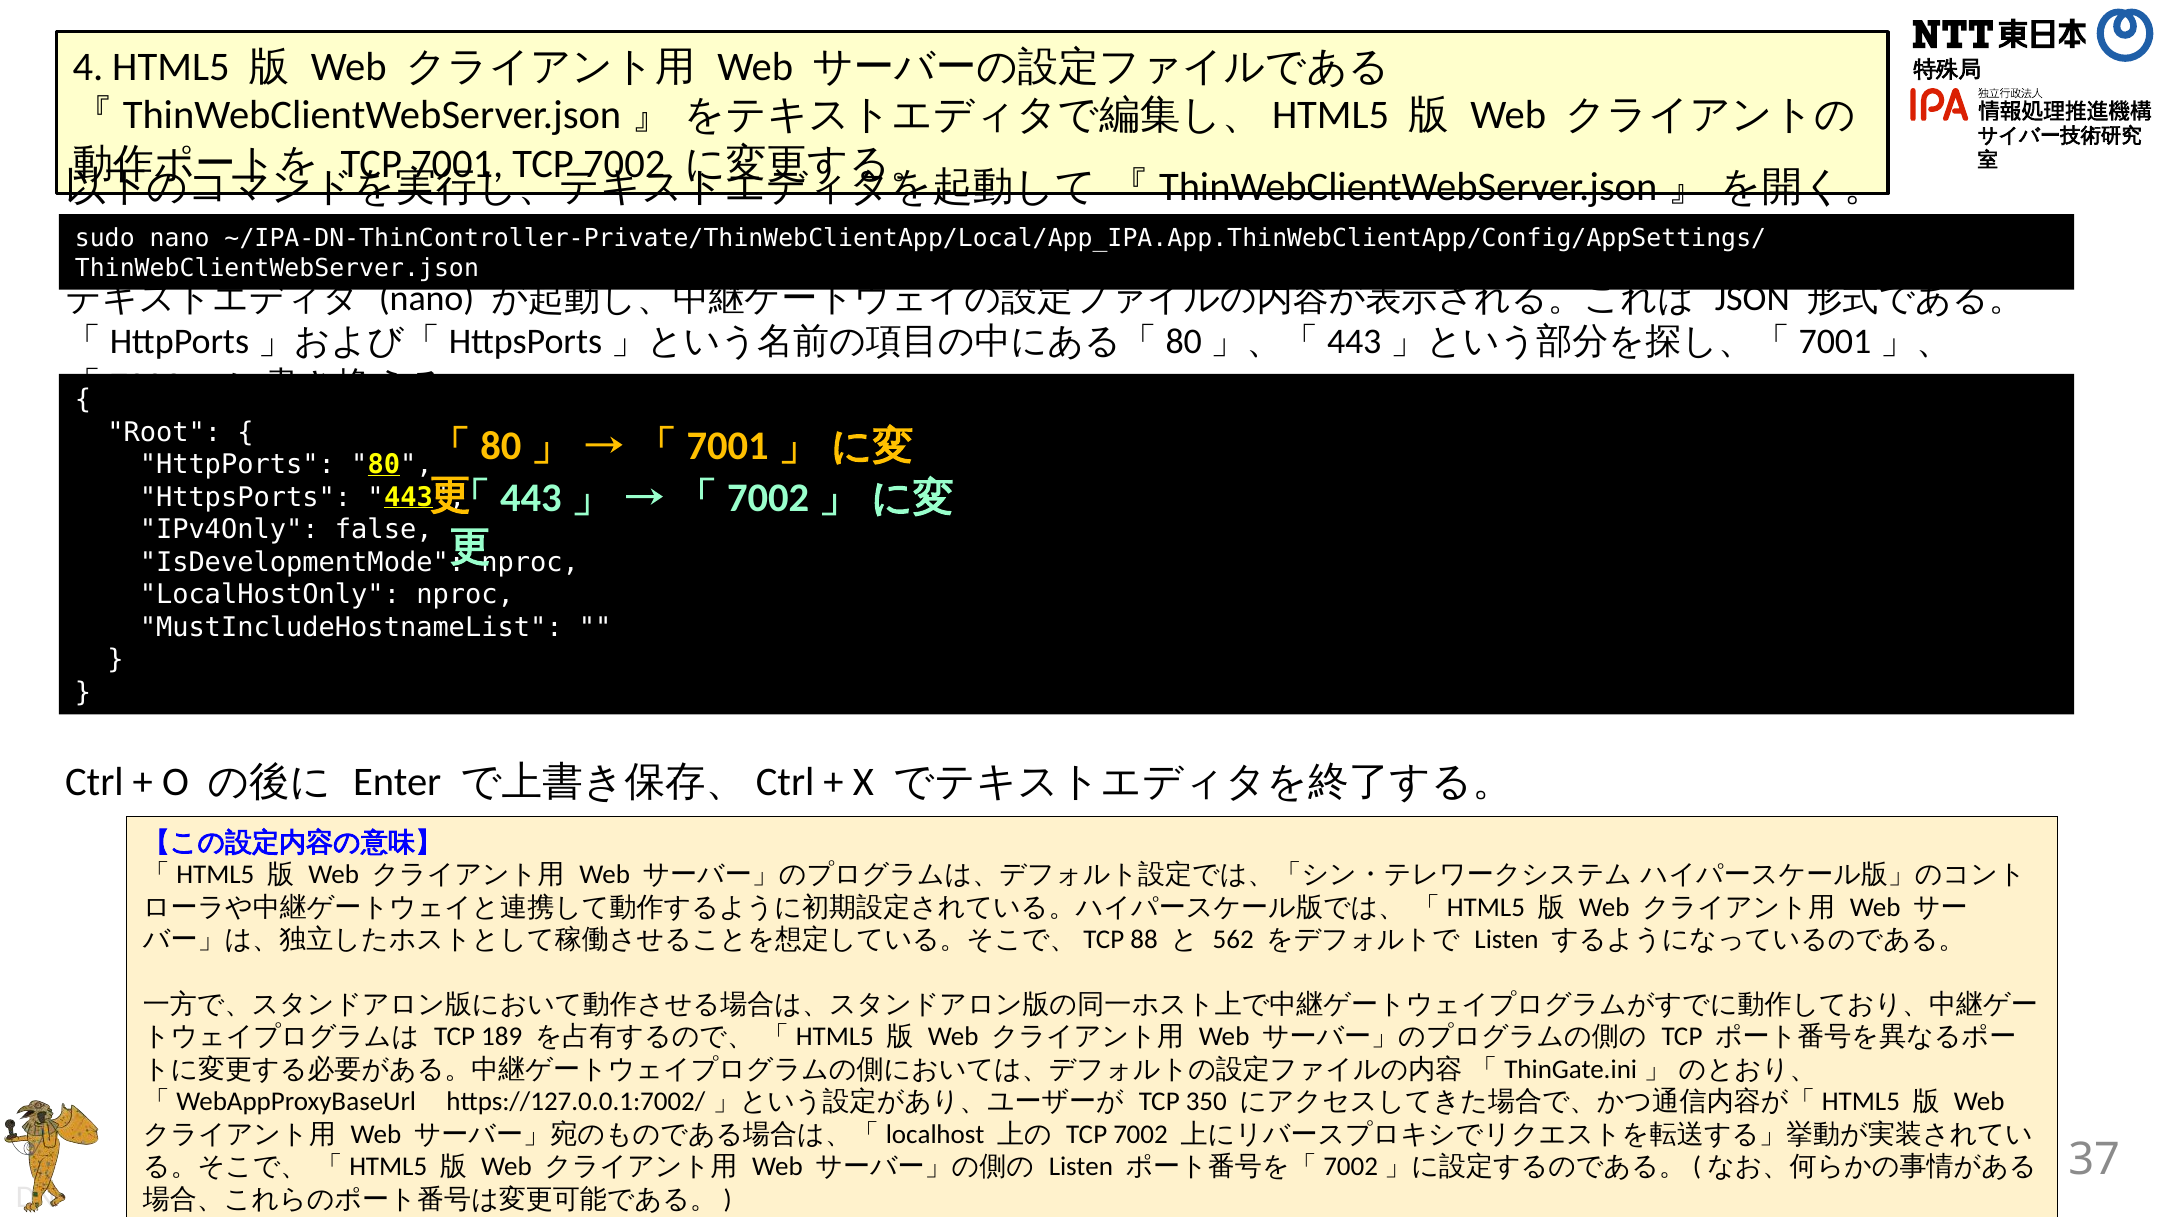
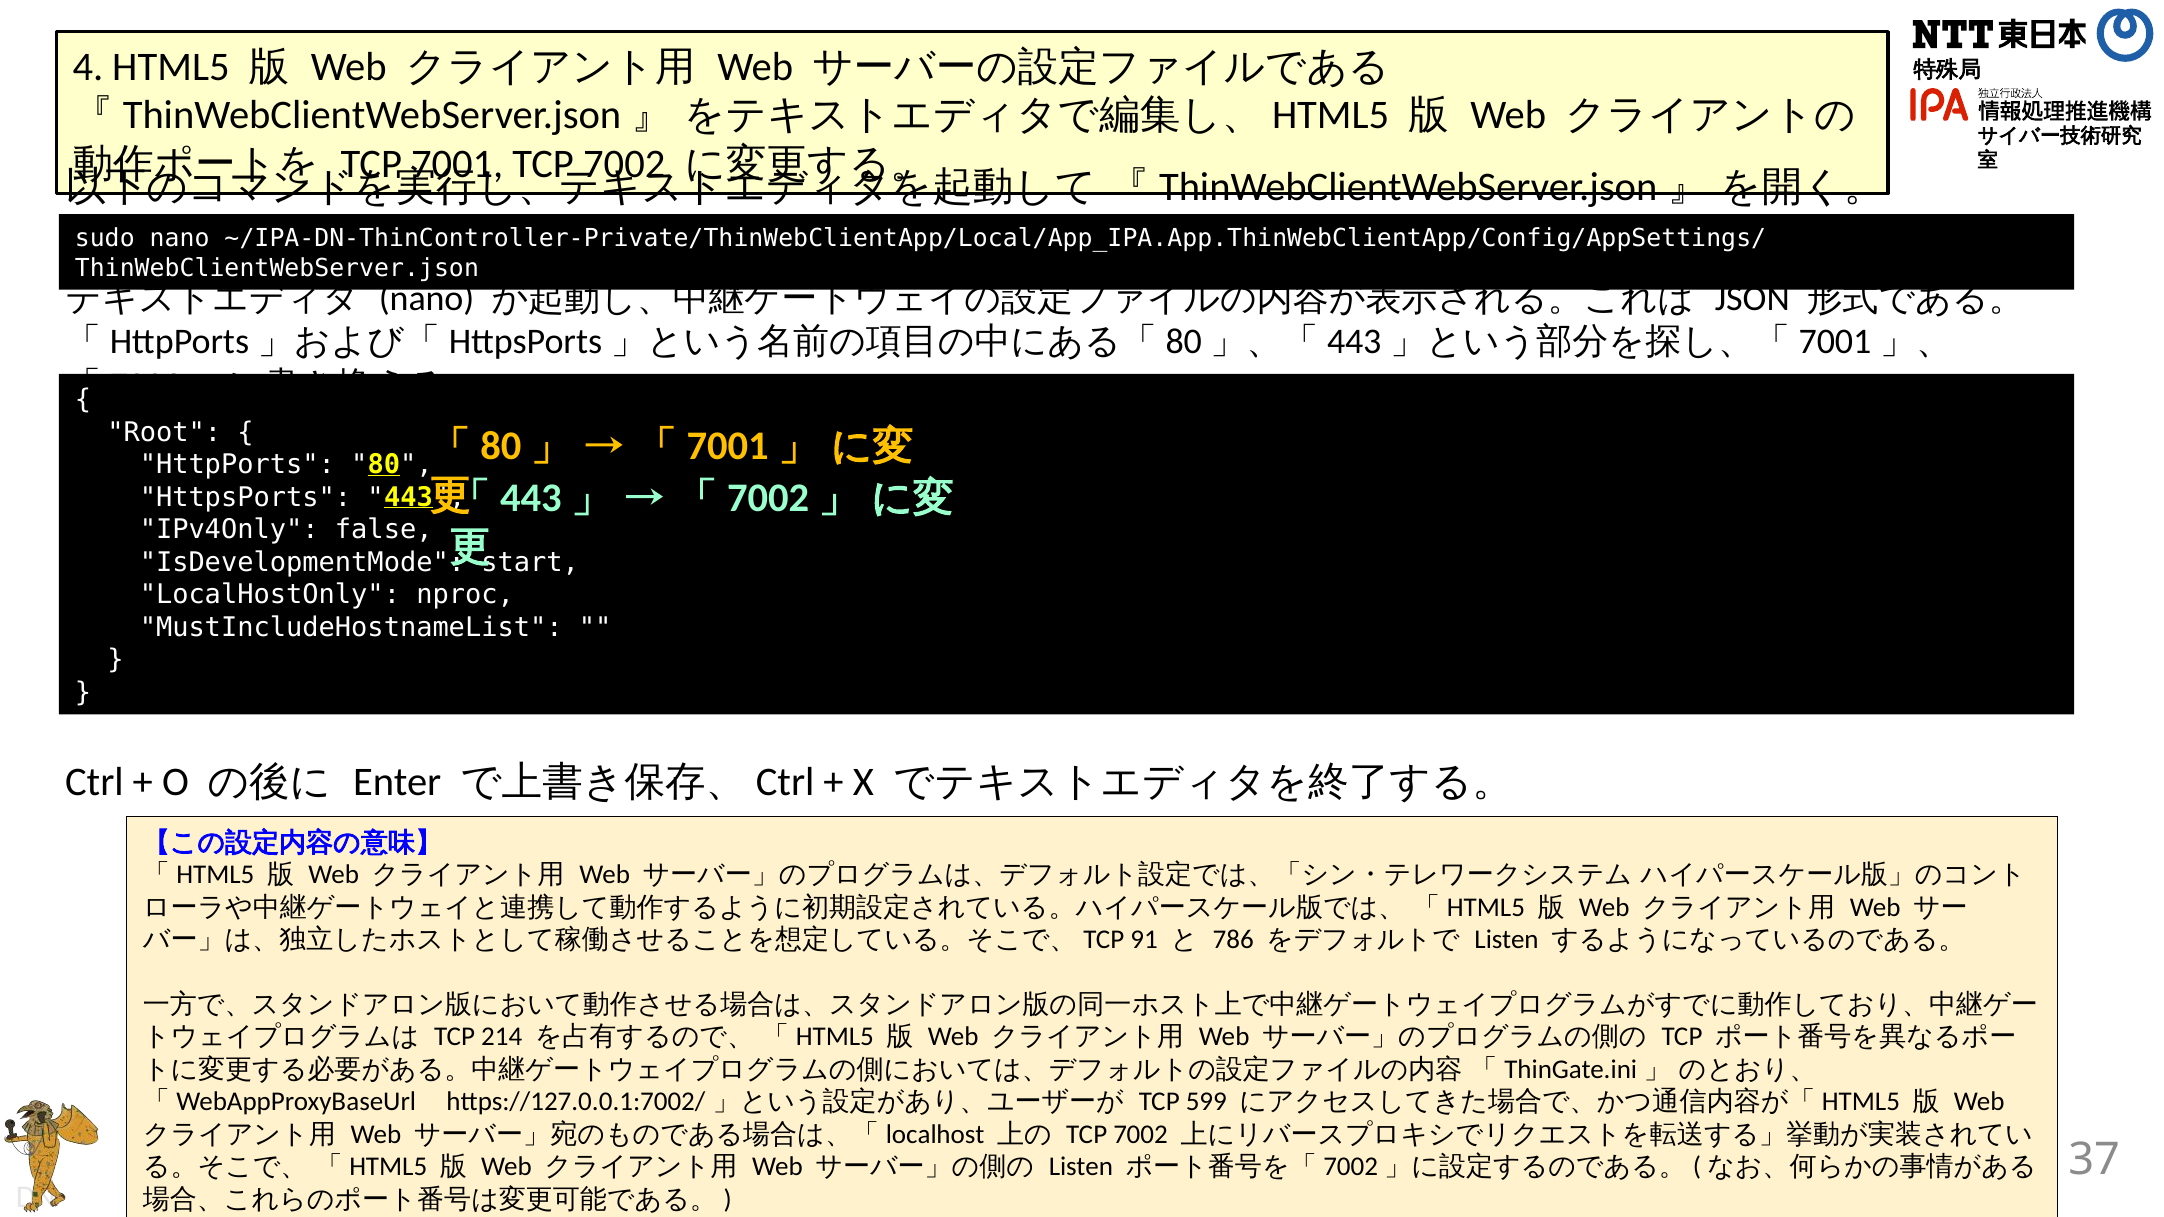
IsDevelopmentMode nproc: nproc -> start (530, 562)
88: 88 -> 91 (1144, 940)
562: 562 -> 786 (1233, 940)
189: 189 -> 214 (502, 1037)
350: 350 -> 599 (1206, 1102)
